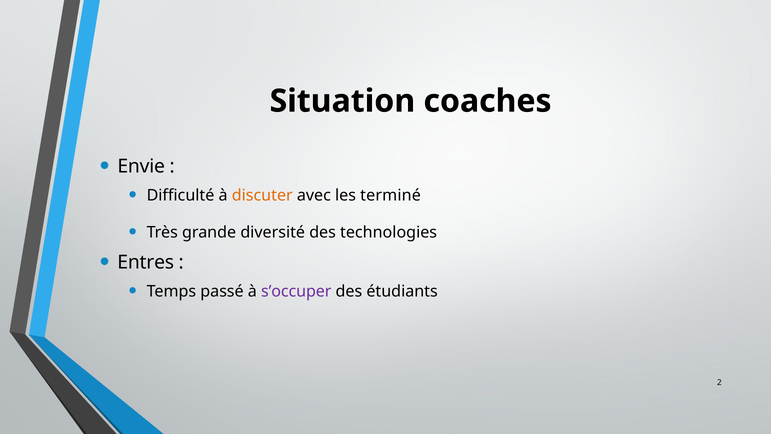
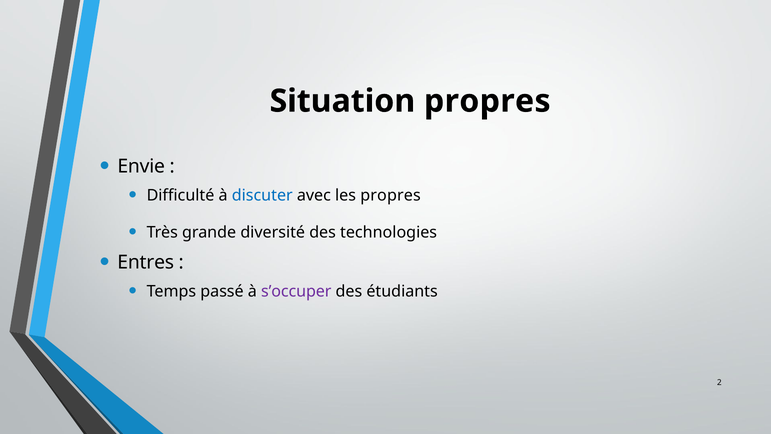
Situation coaches: coaches -> propres (487, 101)
discuter colour: orange -> blue (262, 195)
les terminé: terminé -> propres (391, 195)
